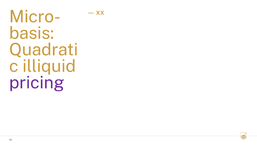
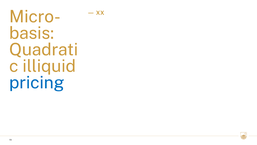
pricing colour: purple -> blue (37, 82)
